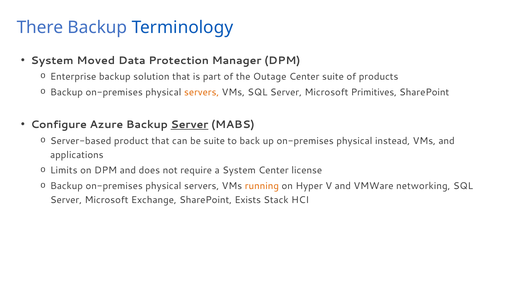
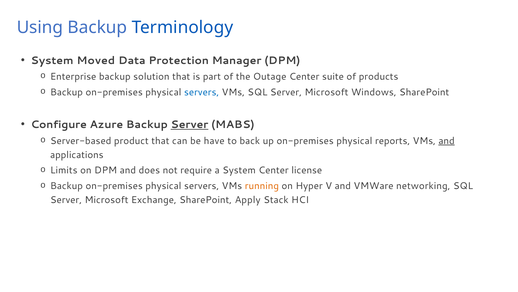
There: There -> Using (40, 27)
servers colour: orange -> blue (202, 92)
Primitives: Primitives -> Windows (374, 92)
be suite: suite -> have (214, 140)
instead: instead -> reports (393, 140)
and underline: none -> present (447, 140)
Exists: Exists -> Apply (248, 200)
